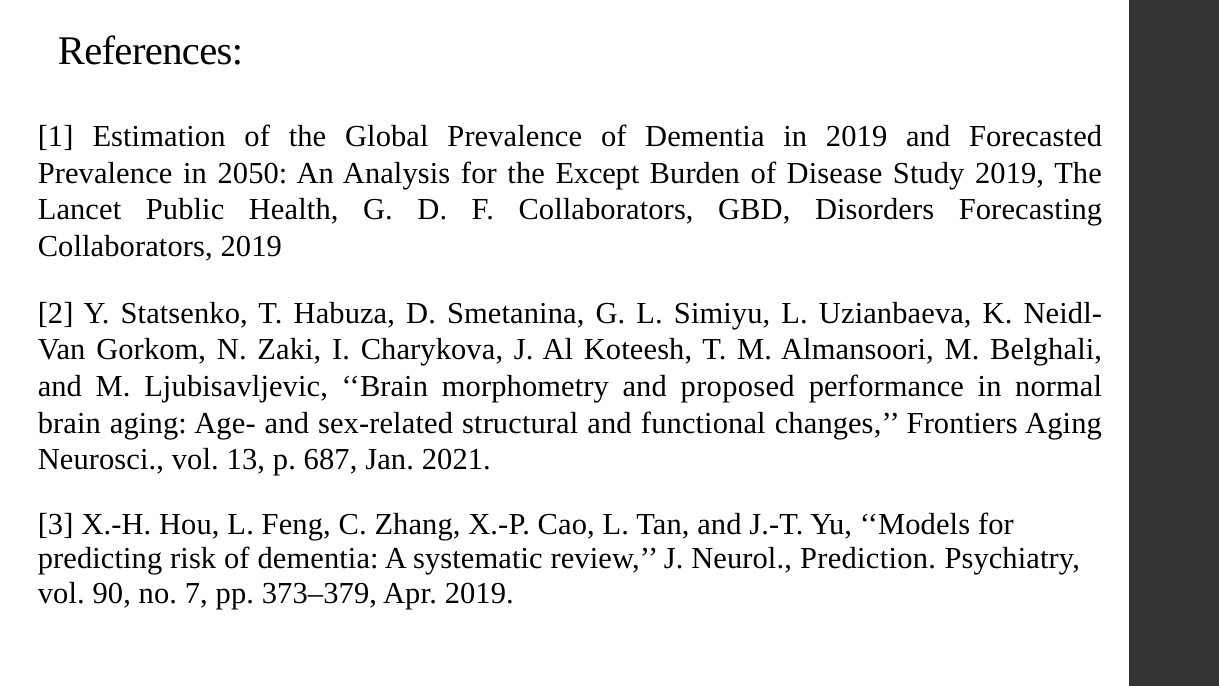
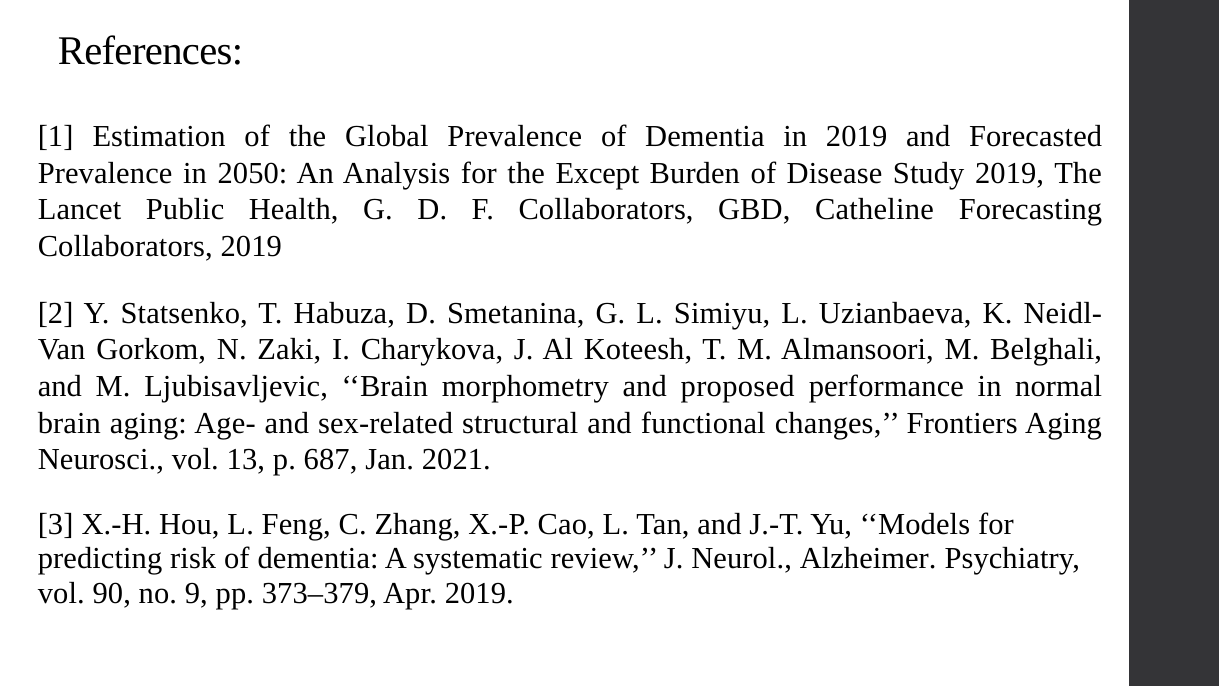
Disorders: Disorders -> Catheline (874, 210)
Prediction: Prediction -> Alzheimer (868, 559)
7: 7 -> 9 (196, 593)
